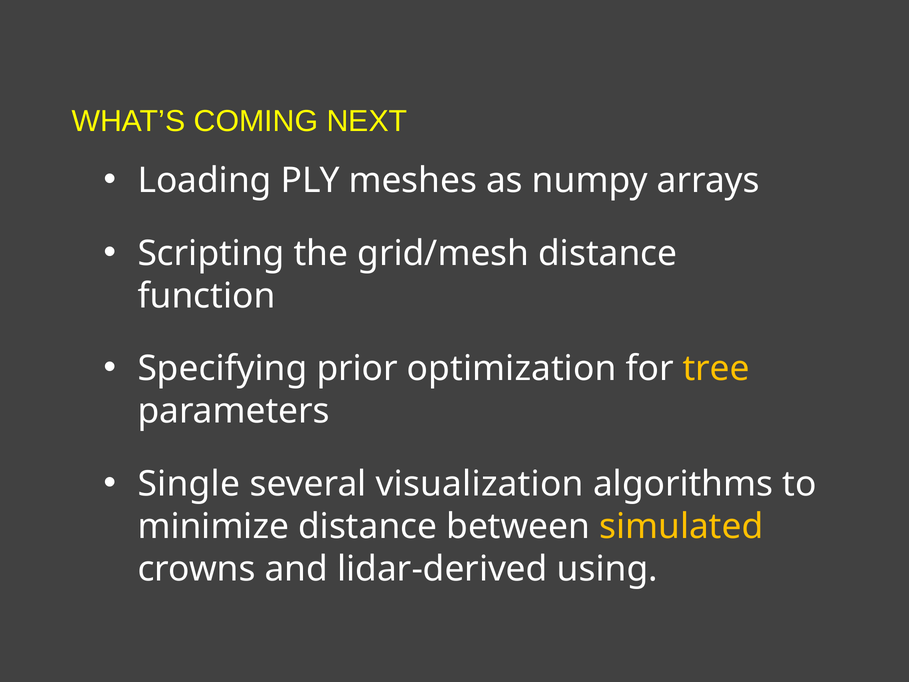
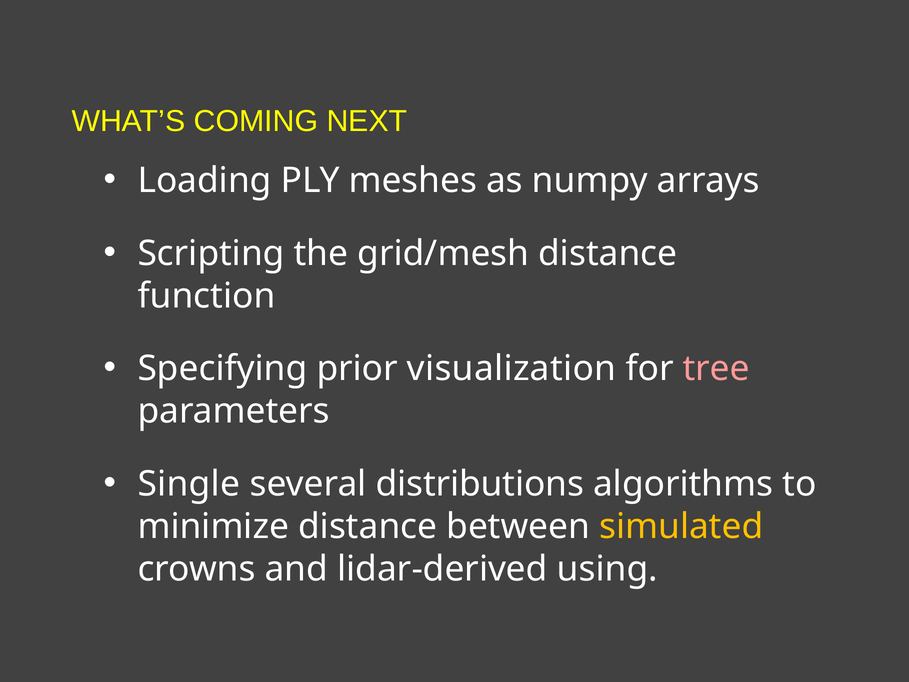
optimization: optimization -> visualization (512, 369)
tree colour: yellow -> pink (716, 369)
visualization: visualization -> distributions (480, 484)
